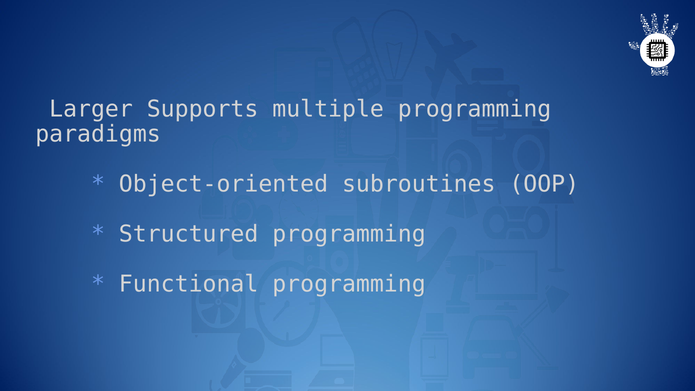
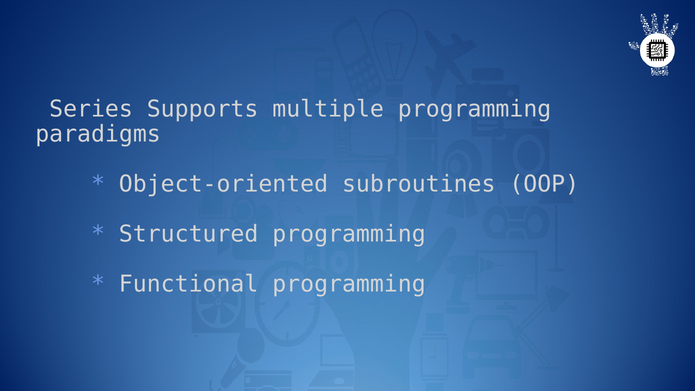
Larger: Larger -> Series (91, 109)
